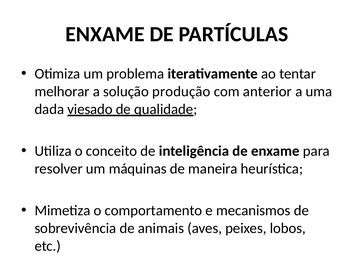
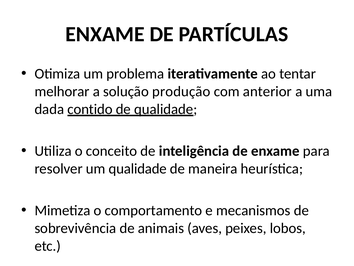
viesado: viesado -> contido (90, 109)
um máquinas: máquinas -> qualidade (138, 168)
